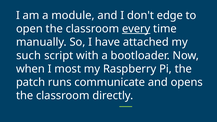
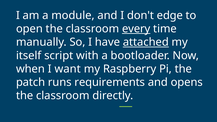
attached underline: none -> present (146, 42)
such: such -> itself (29, 56)
most: most -> want (68, 69)
communicate: communicate -> requirements (110, 82)
